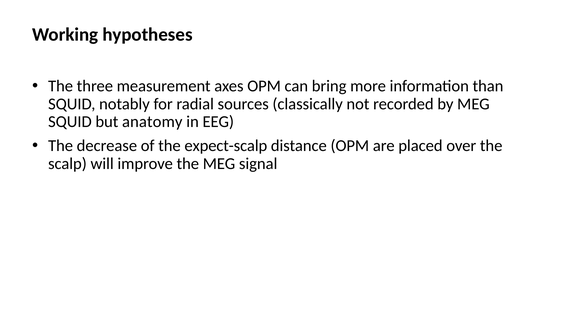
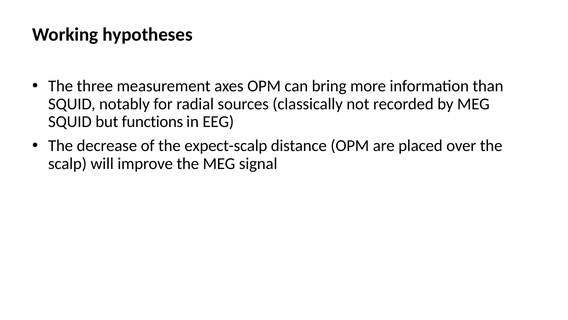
anatomy: anatomy -> functions (152, 122)
